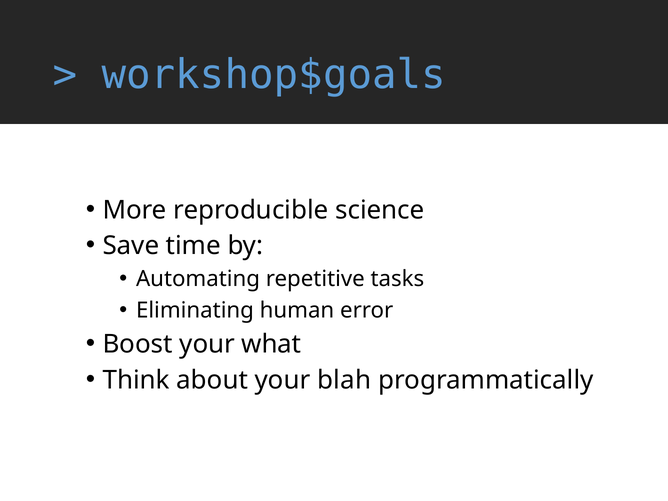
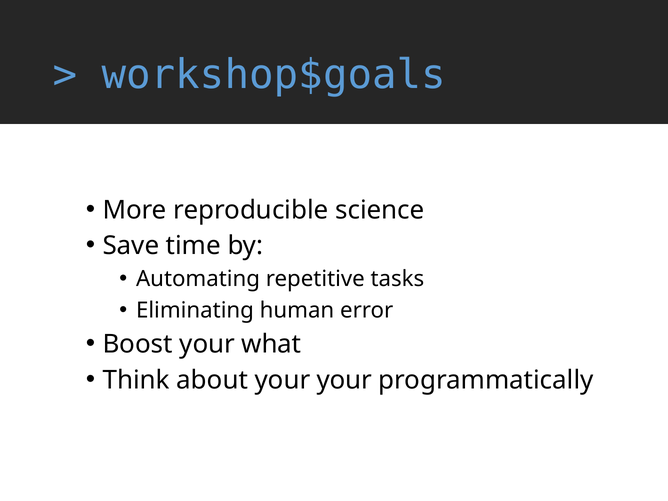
your blah: blah -> your (344, 380)
